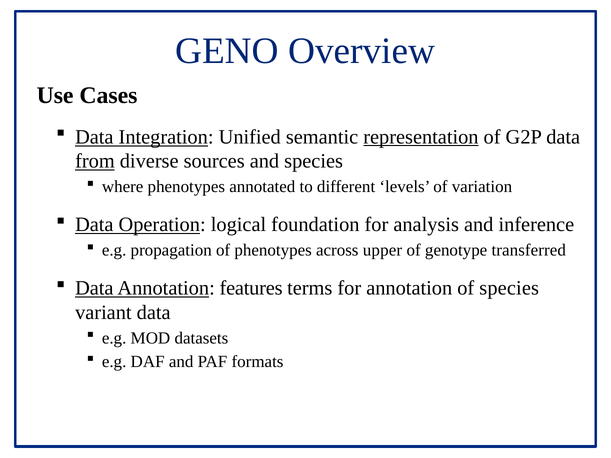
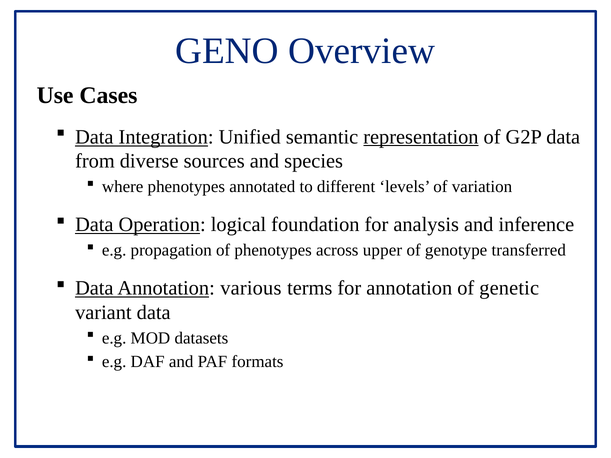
from underline: present -> none (95, 161)
features: features -> various (251, 288)
of species: species -> genetic (509, 288)
